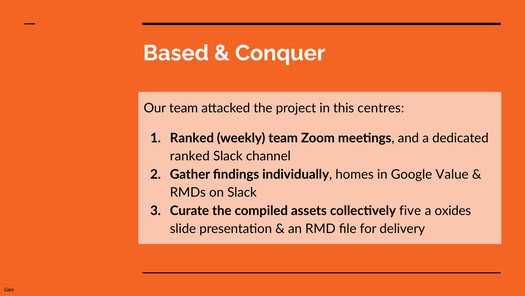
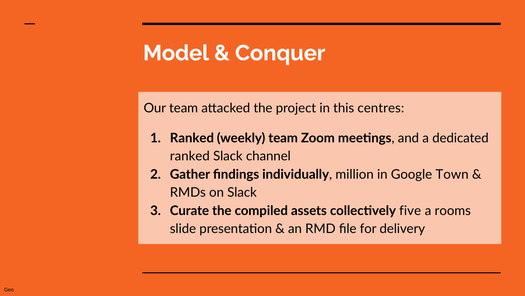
Based: Based -> Model (176, 53)
homes: homes -> million (355, 174)
Value: Value -> Town (452, 174)
oxides: oxides -> rooms (453, 210)
